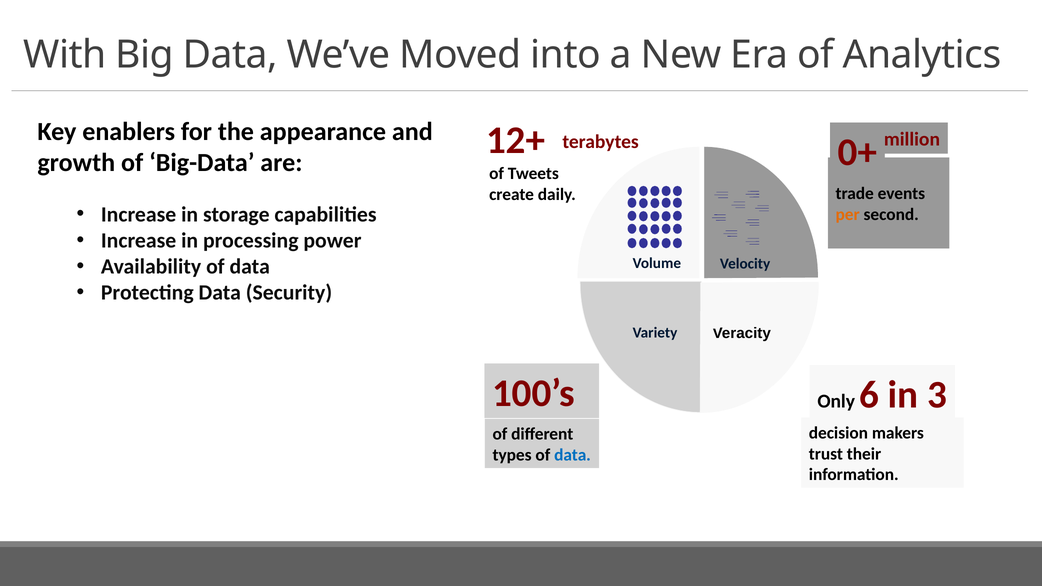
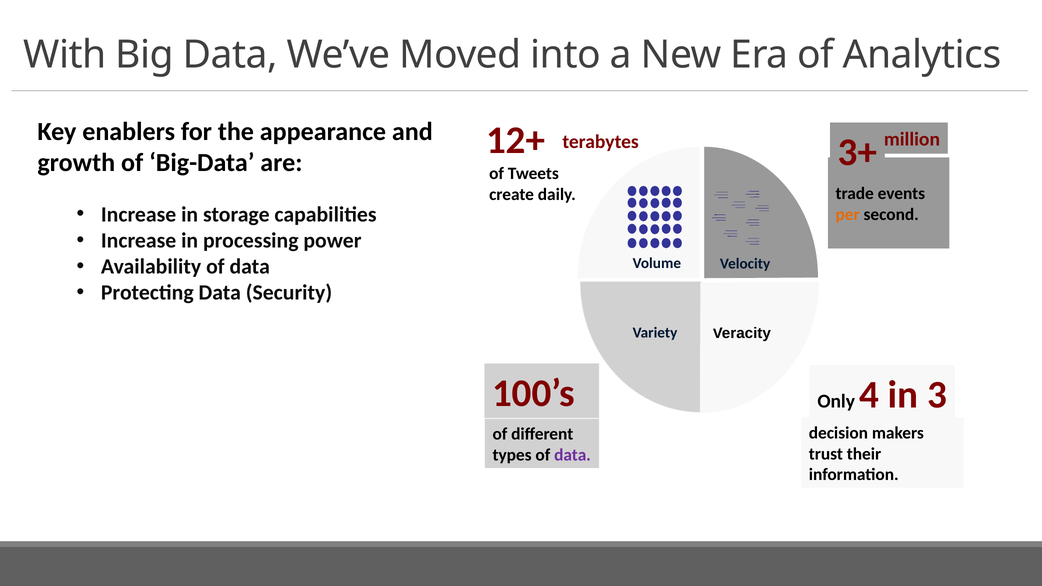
0+: 0+ -> 3+ (857, 153)
6: 6 -> 4 (869, 395)
data colour: blue -> purple (573, 455)
